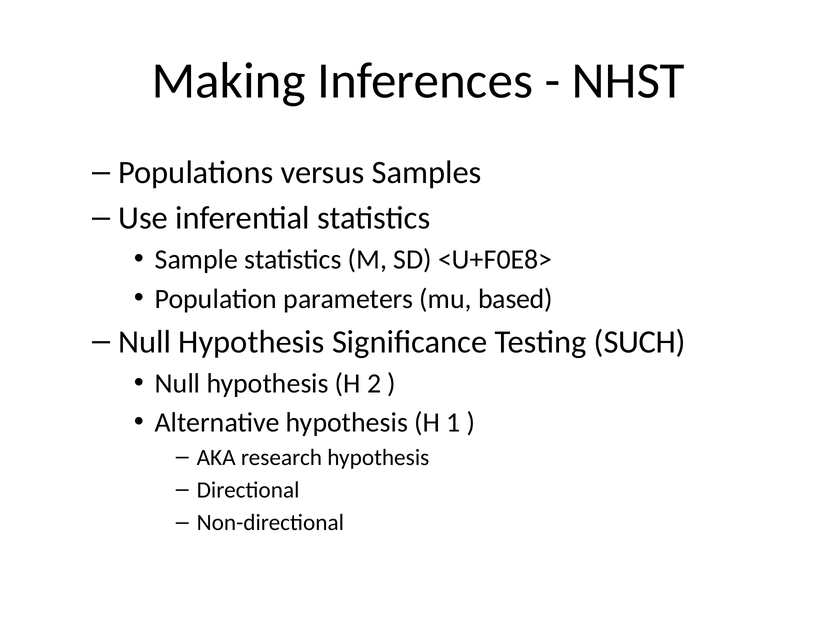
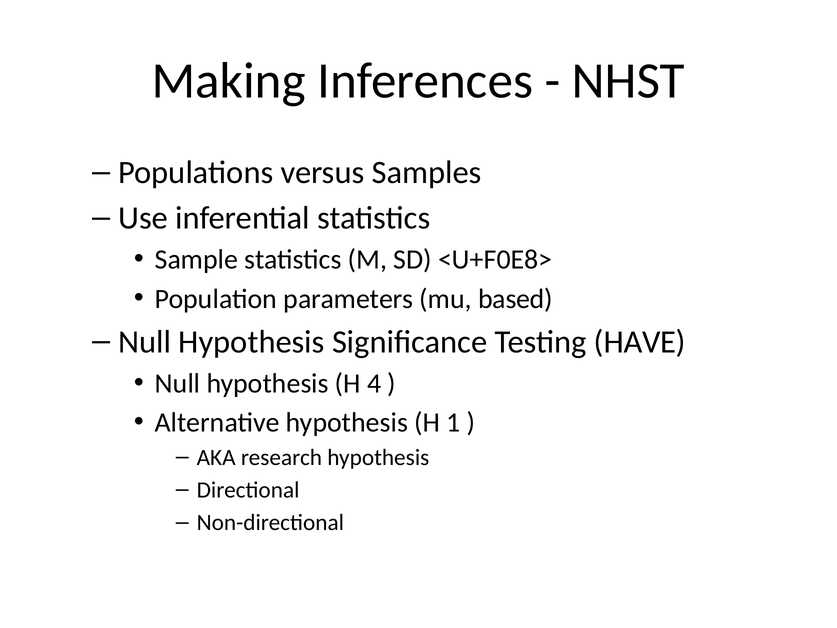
SUCH: SUCH -> HAVE (640, 342)
2: 2 -> 4 (374, 383)
